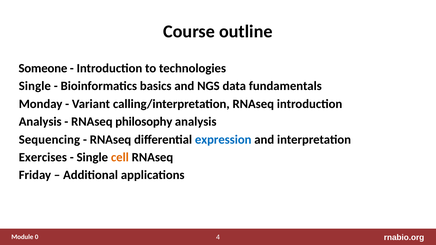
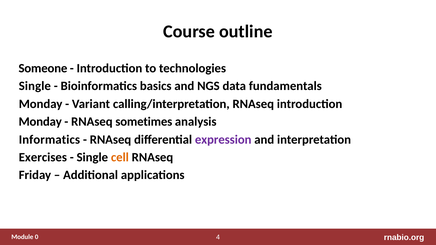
Analysis: Analysis -> Monday (40, 122)
philosophy: philosophy -> sometimes (144, 122)
Sequencing: Sequencing -> Informatics (49, 140)
expression colour: blue -> purple (223, 140)
